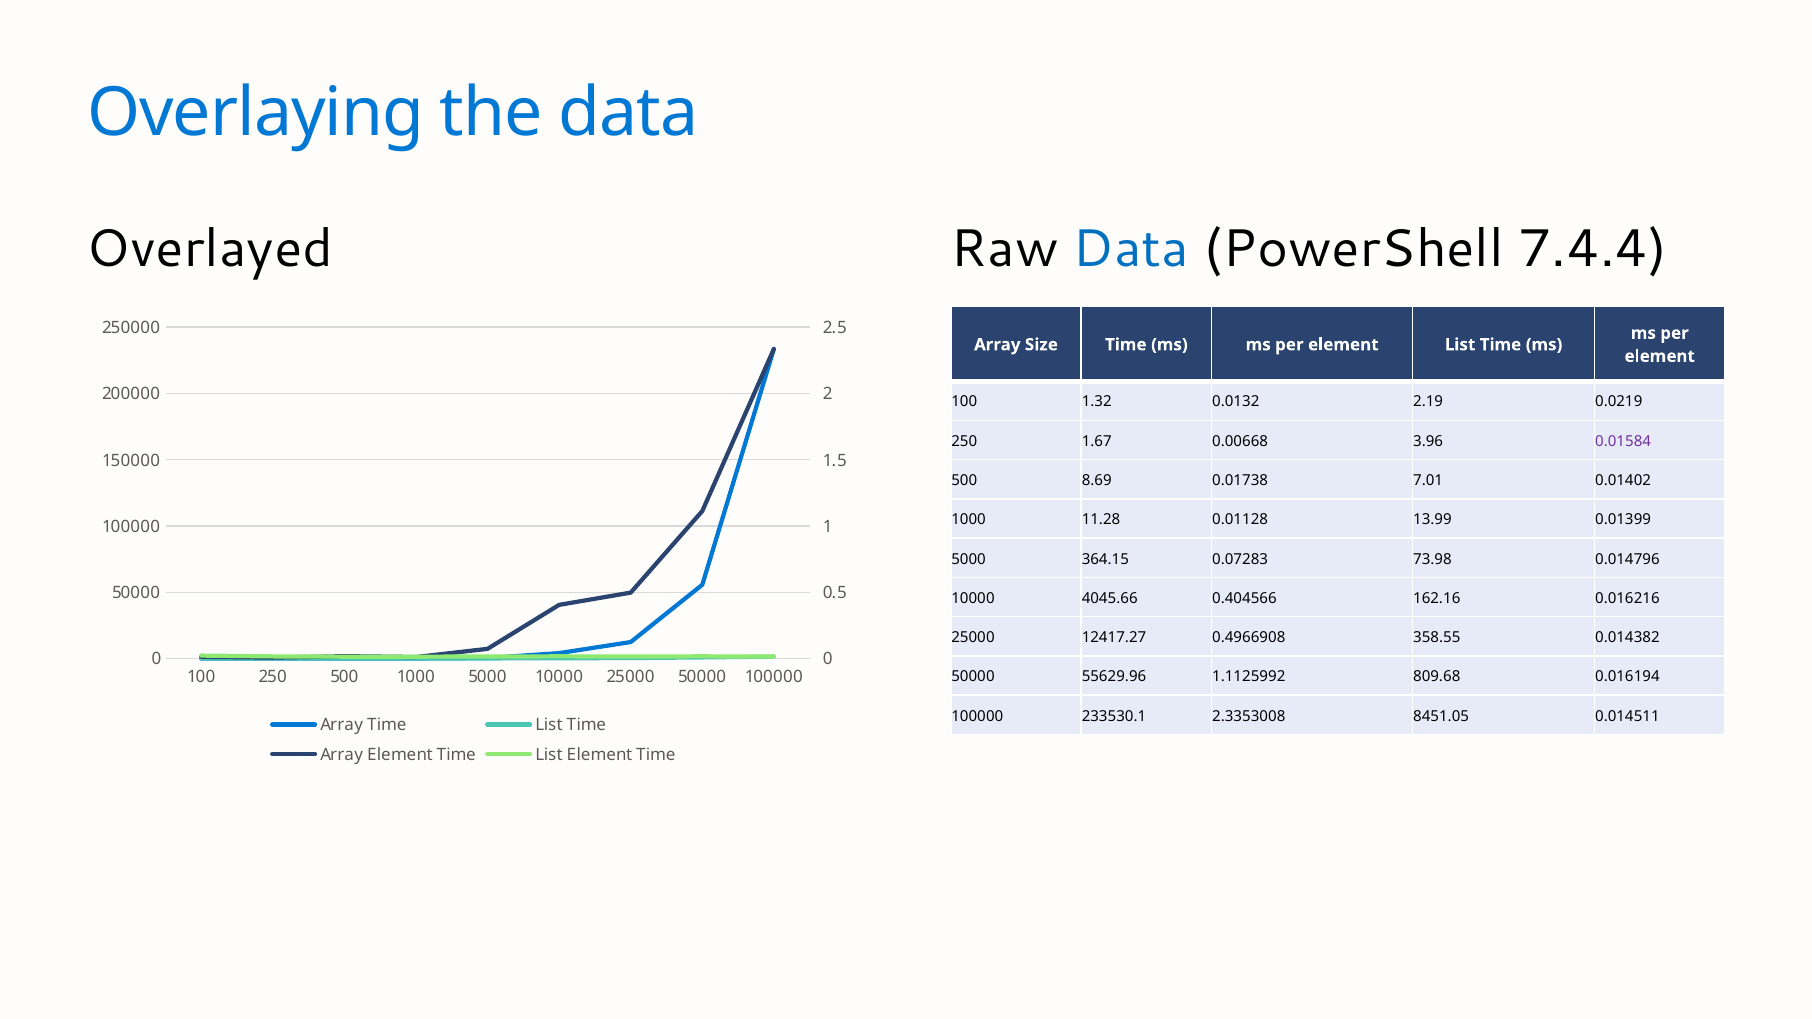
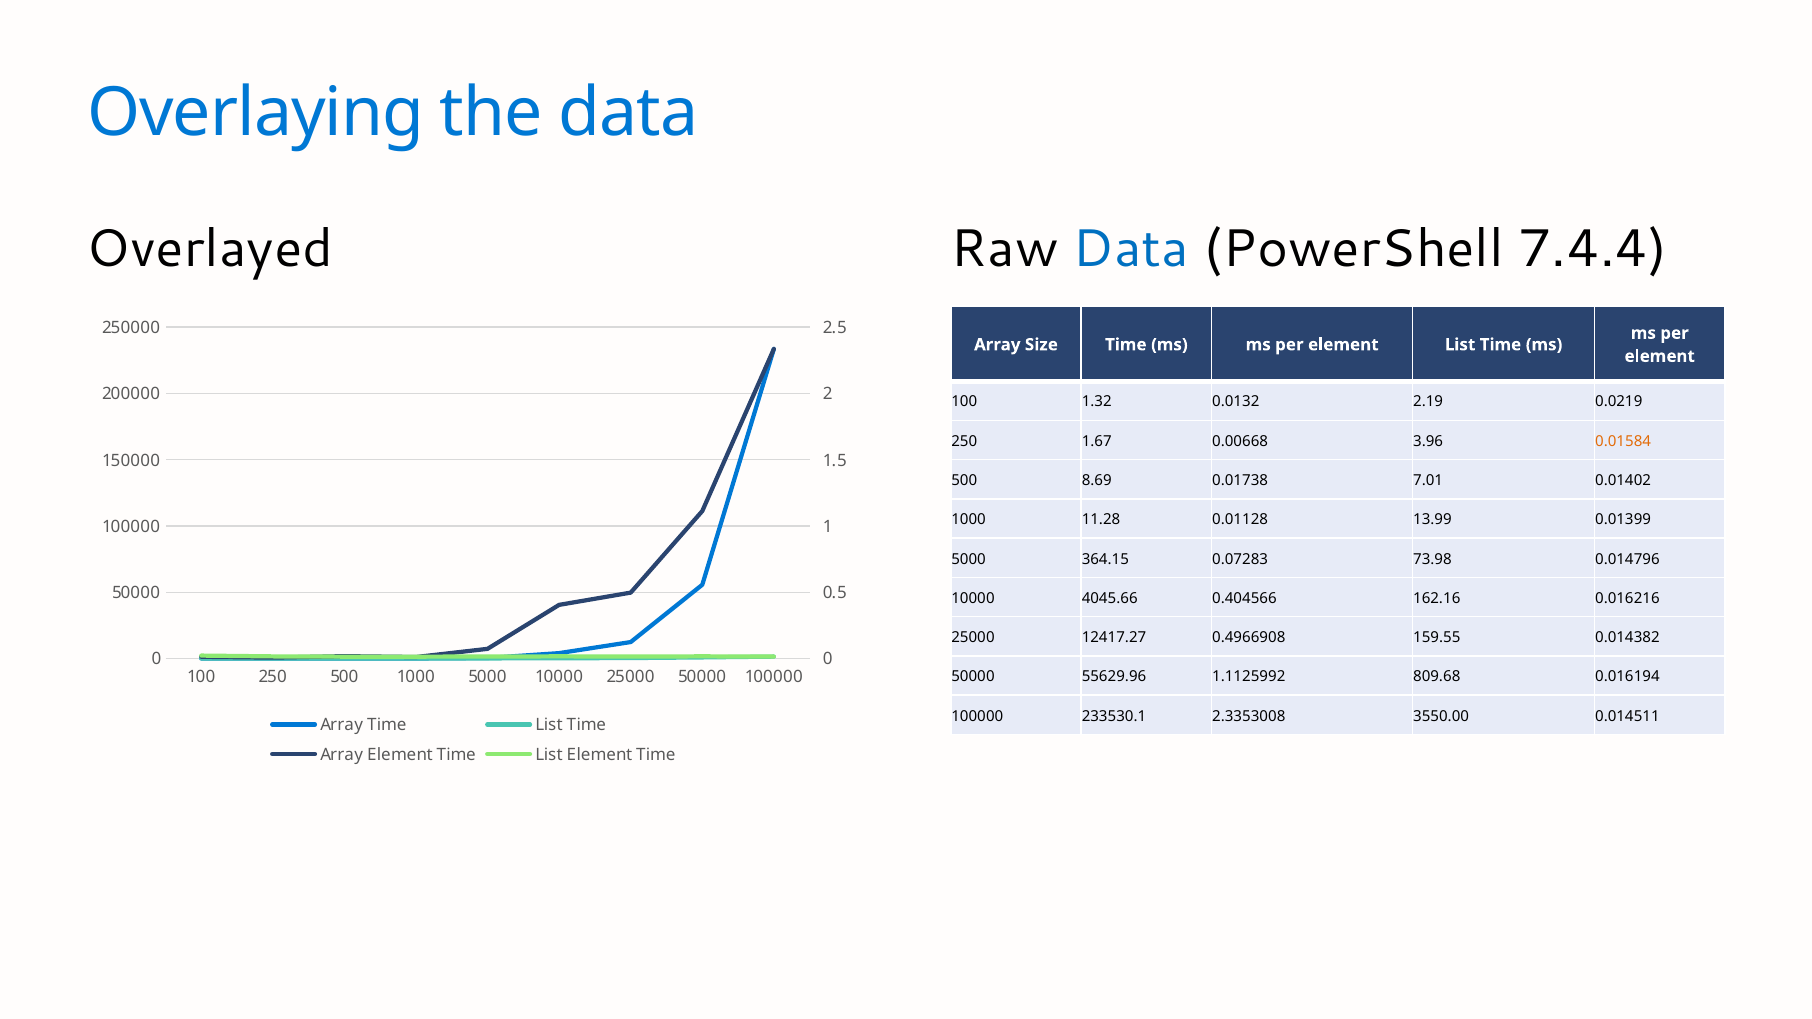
0.01584 colour: purple -> orange (1623, 441)
358.55: 358.55 -> 159.55 (1437, 638)
8451.05: 8451.05 -> 3550.00 (1441, 716)
